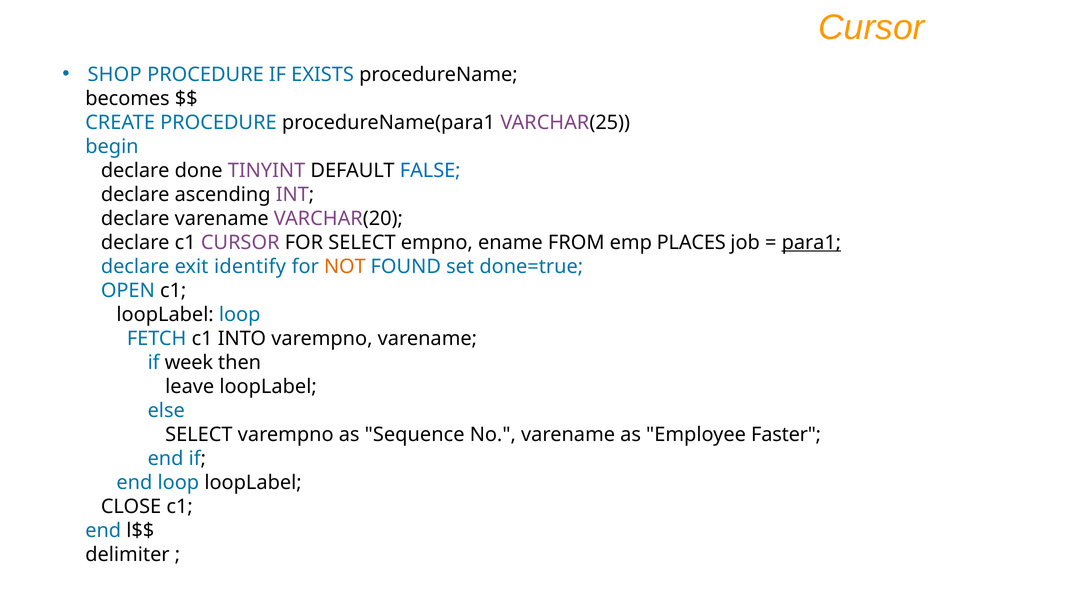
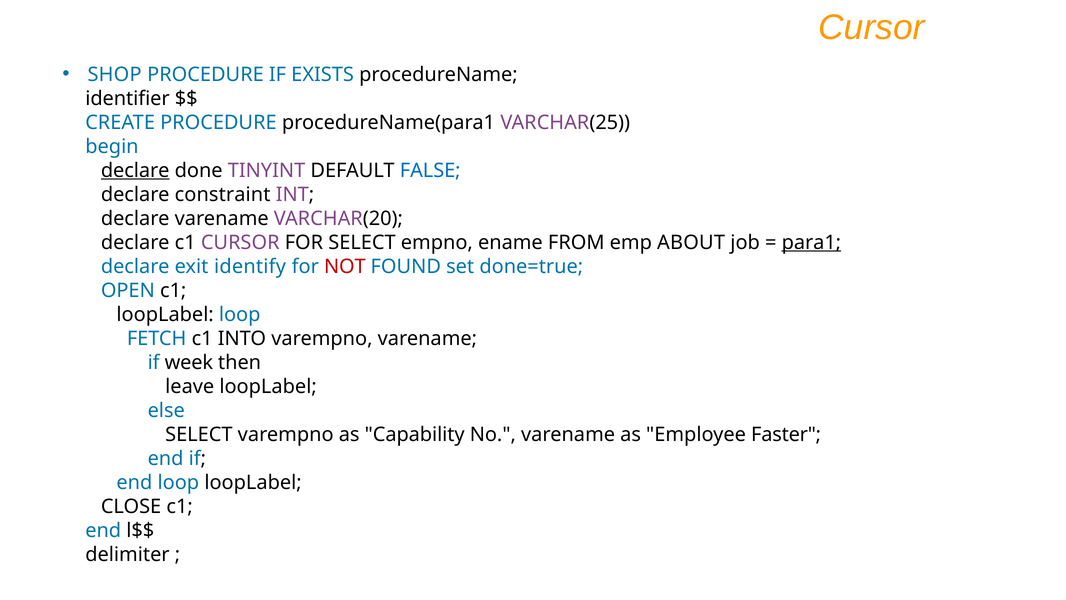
becomes: becomes -> identifier (127, 98)
declare underline: none -> present (135, 170)
ascending: ascending -> constraint (223, 194)
PLACES: PLACES -> ABOUT (691, 242)
NOT colour: orange -> red (345, 266)
Sequence: Sequence -> Capability (415, 434)
